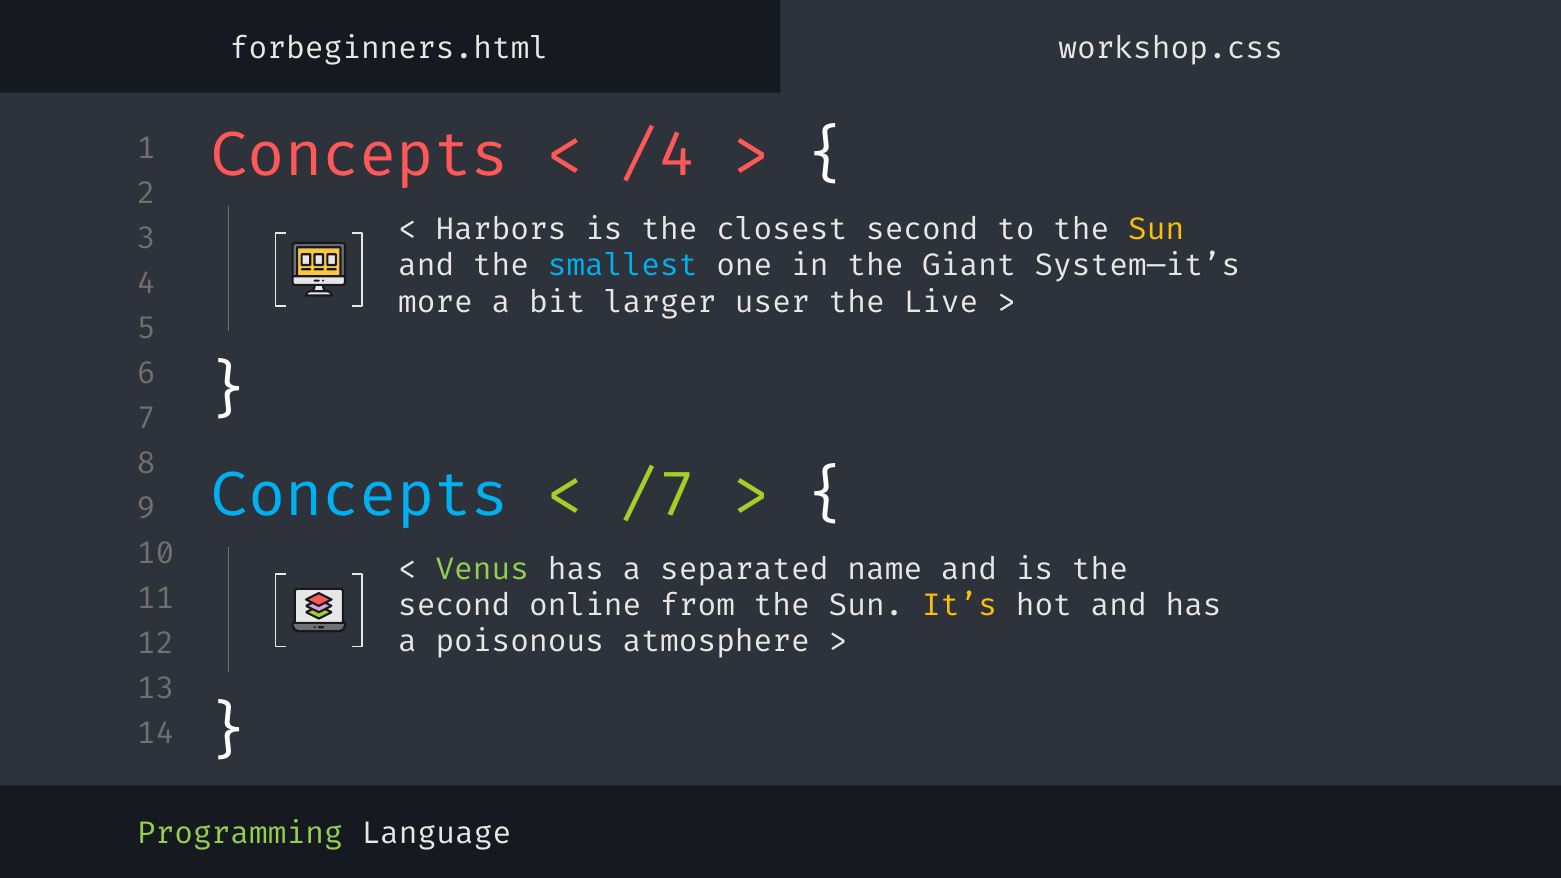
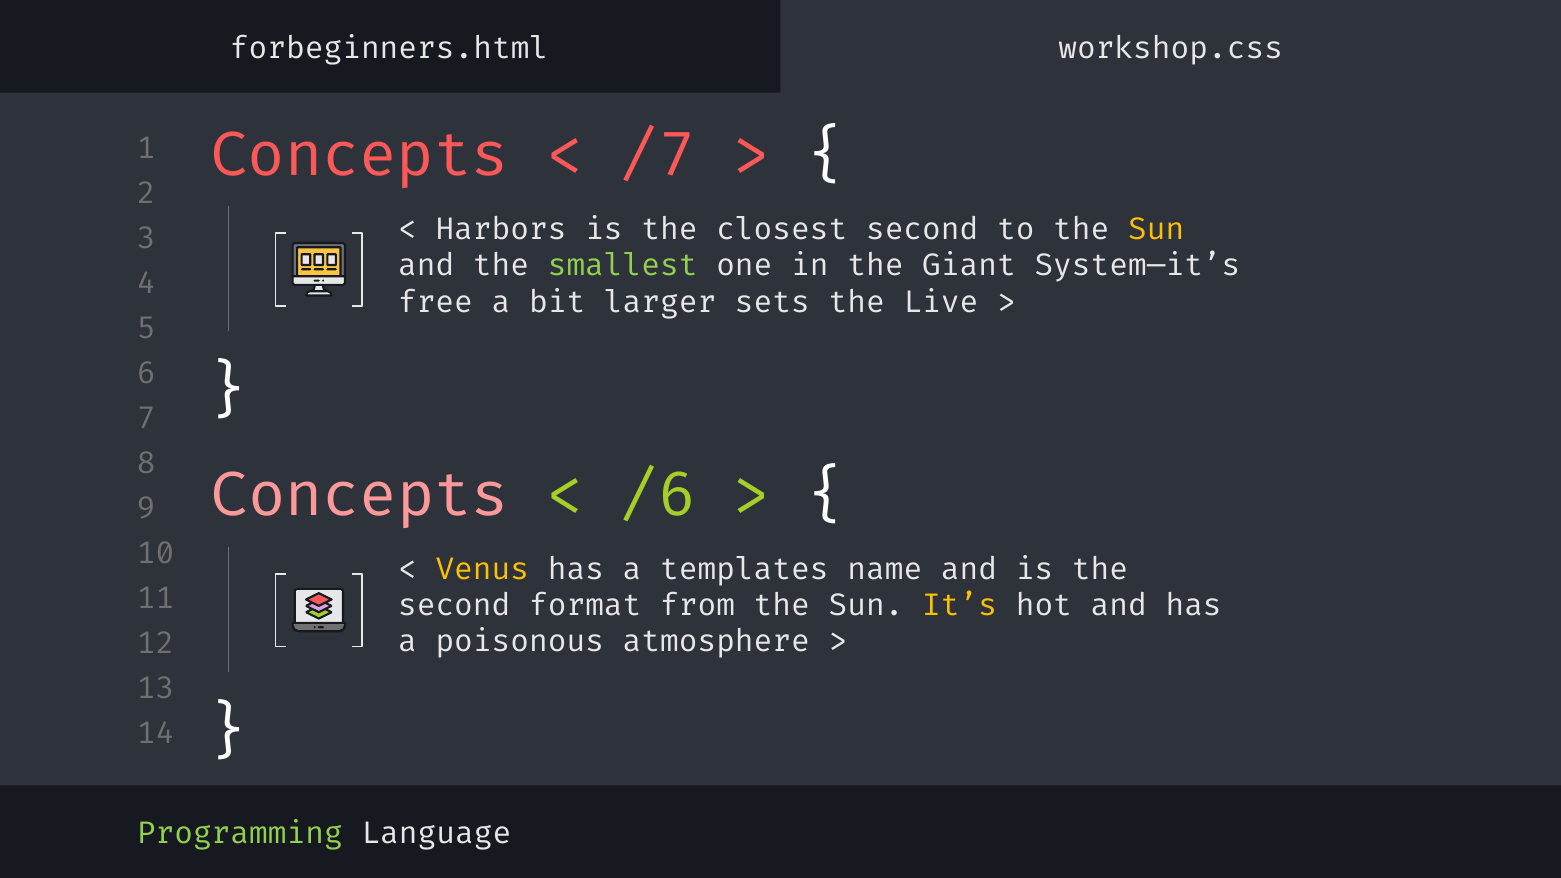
/4: /4 -> /7 (658, 156)
smallest colour: light blue -> light green (623, 266)
more: more -> free (435, 302)
user: user -> sets (772, 302)
Concepts colour: light blue -> pink (360, 495)
/7: /7 -> /6 (658, 495)
Venus colour: light green -> yellow (482, 569)
separated: separated -> templates (744, 569)
online: online -> format (585, 606)
